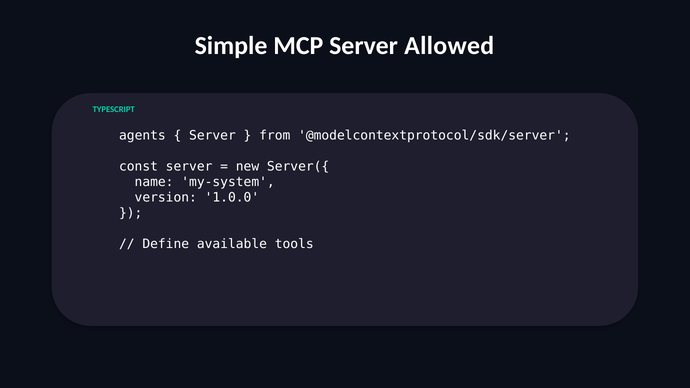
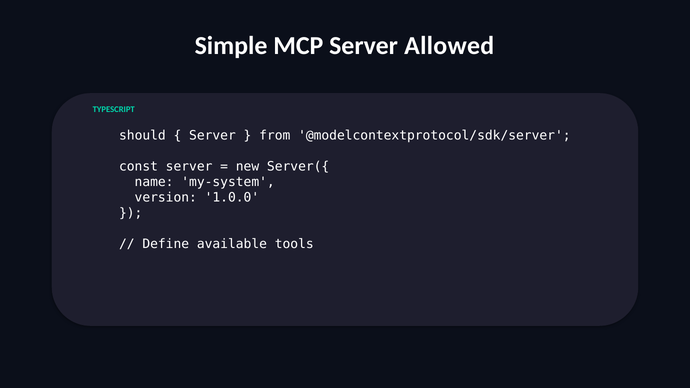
agents: agents -> should (142, 135)
